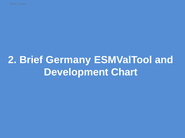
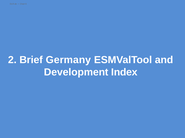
Development Chart: Chart -> Index (124, 73)
